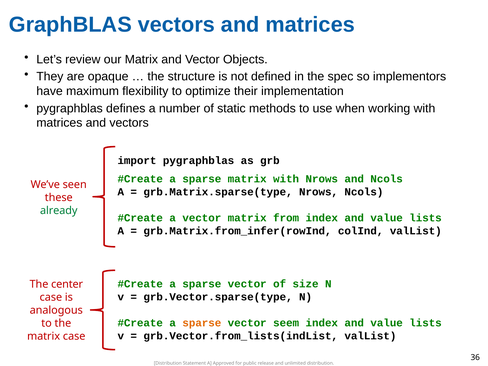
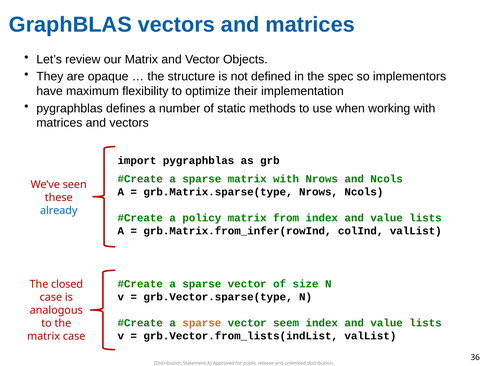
already colour: green -> blue (59, 211)
a vector: vector -> policy (202, 218)
center: center -> closed (67, 284)
